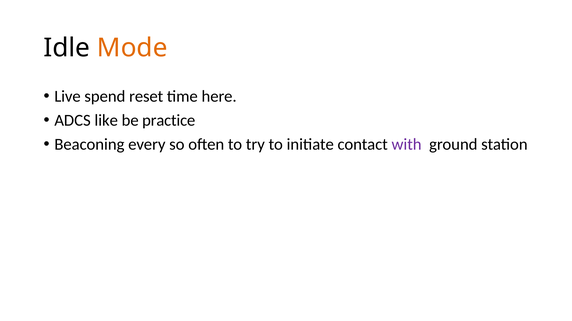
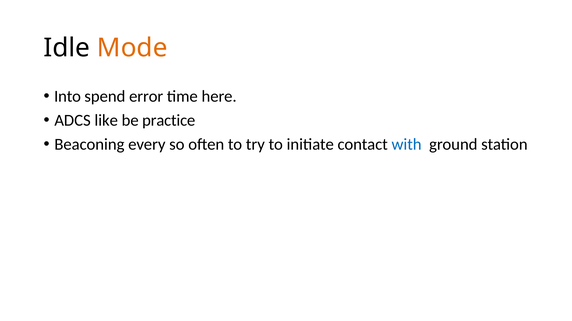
Live: Live -> Into (68, 97)
reset: reset -> error (146, 97)
with colour: purple -> blue (407, 145)
